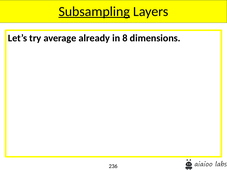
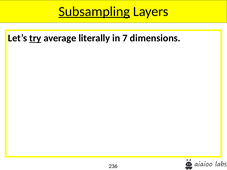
try underline: none -> present (35, 38)
already: already -> literally (94, 38)
8: 8 -> 7 (125, 38)
